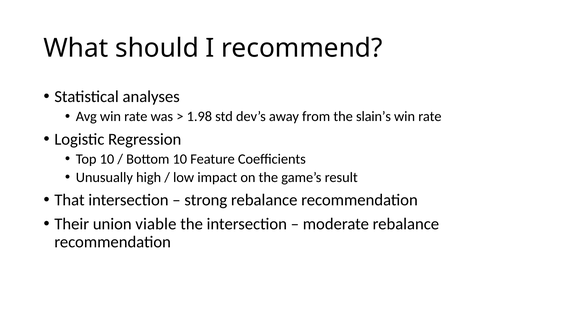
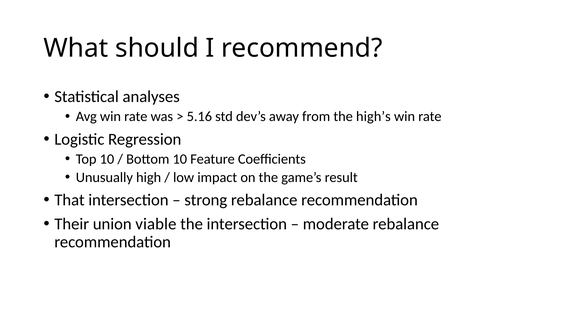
1.98: 1.98 -> 5.16 (199, 116)
slain’s: slain’s -> high’s (373, 116)
